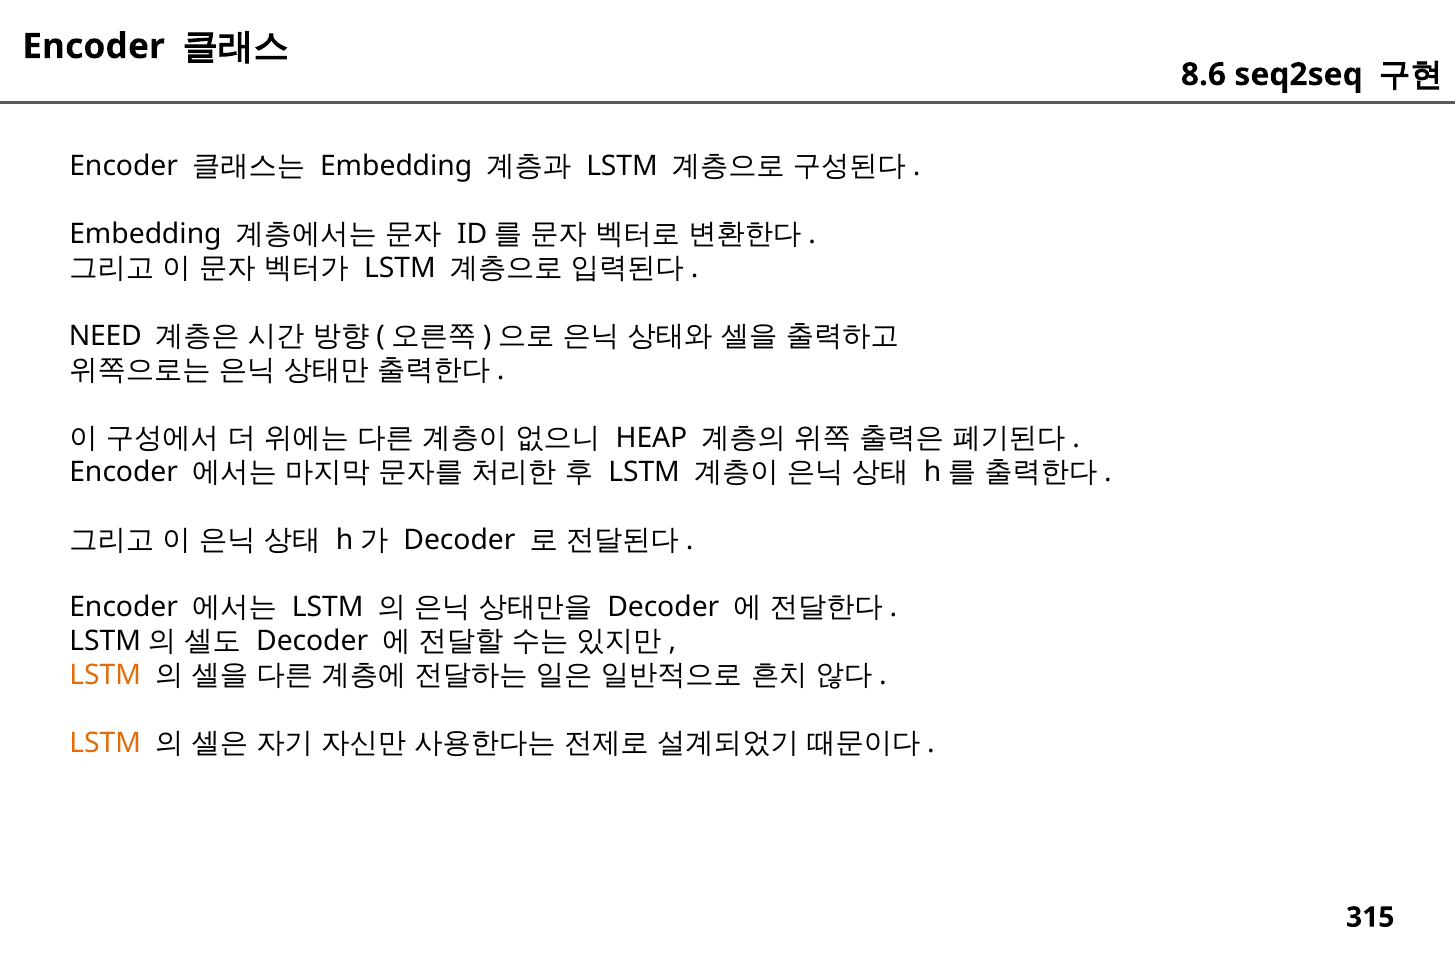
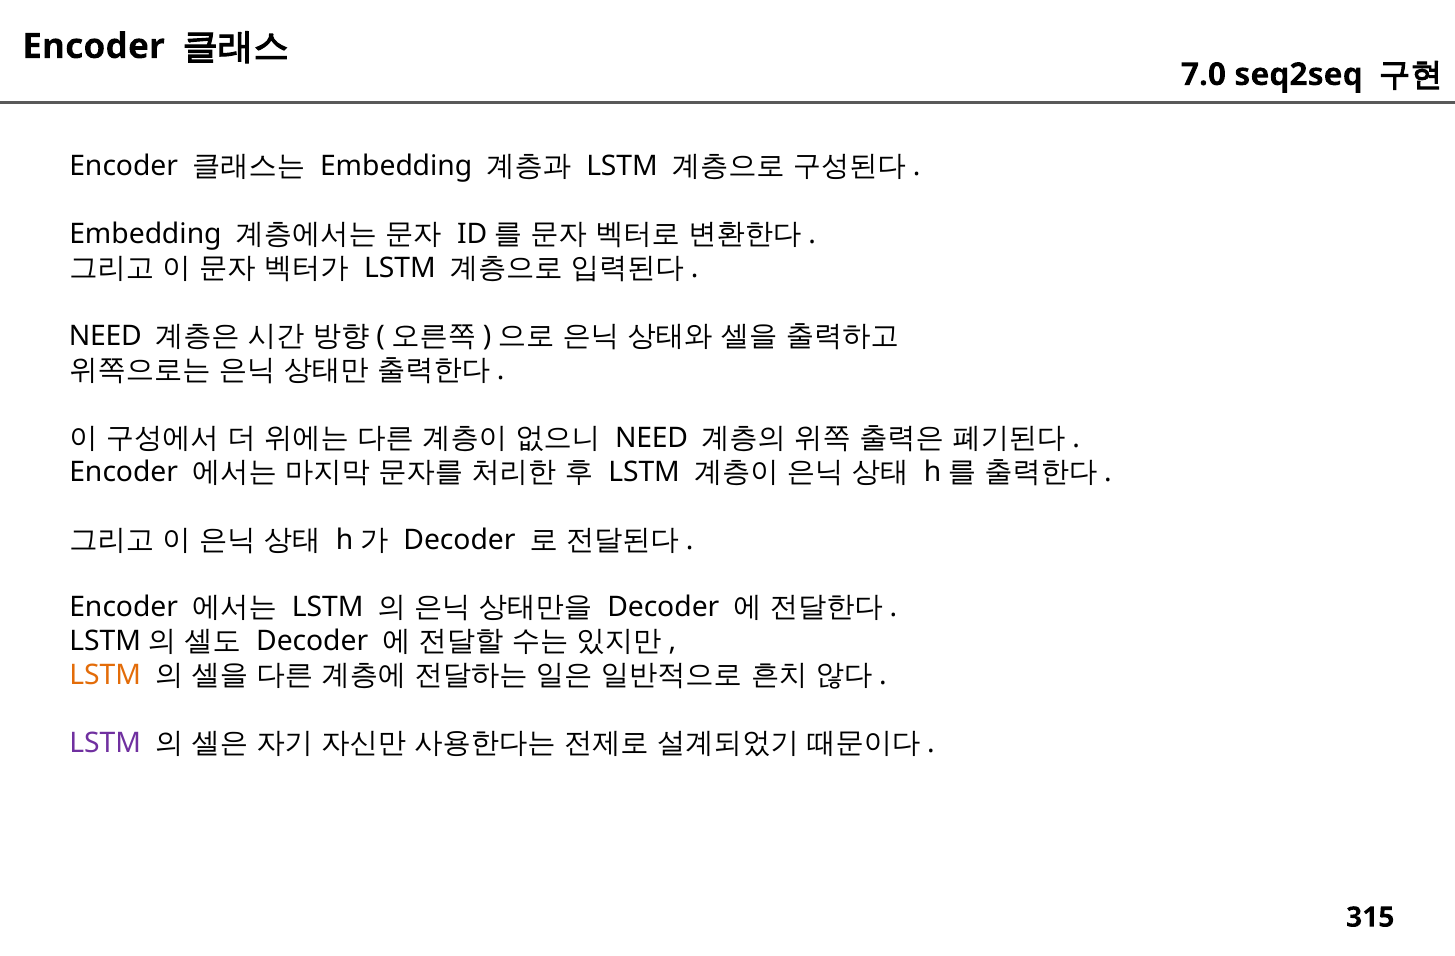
8.6: 8.6 -> 7.0 (1203, 75)
HEAP: HEAP -> NEED (652, 438)
LSTM colour: orange -> purple (105, 743)
